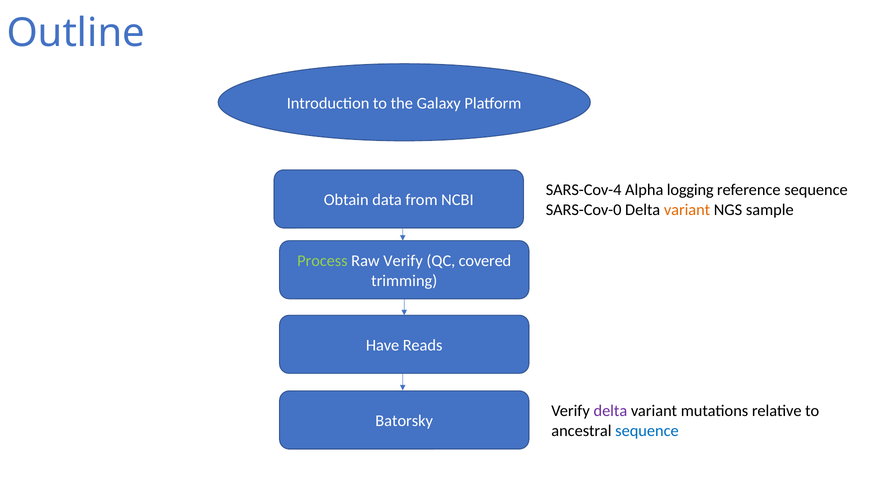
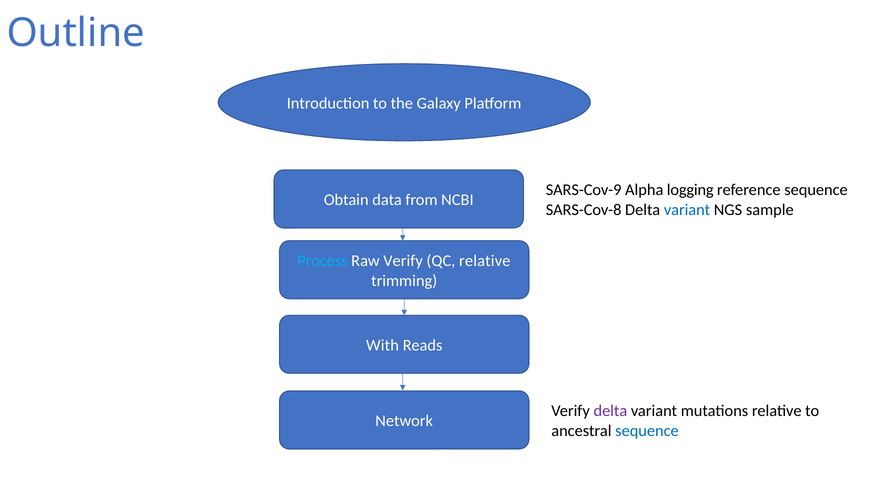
SARS-Cov-4: SARS-Cov-4 -> SARS-Cov-9 (584, 190)
SARS-Cov-0: SARS-Cov-0 -> SARS-Cov-8 (584, 210)
variant colour: orange -> blue (687, 210)
Process colour: light green -> light blue (322, 261)
QC covered: covered -> relative (485, 261)
Have: Have -> With (382, 346)
Batorsky: Batorsky -> Network (404, 422)
